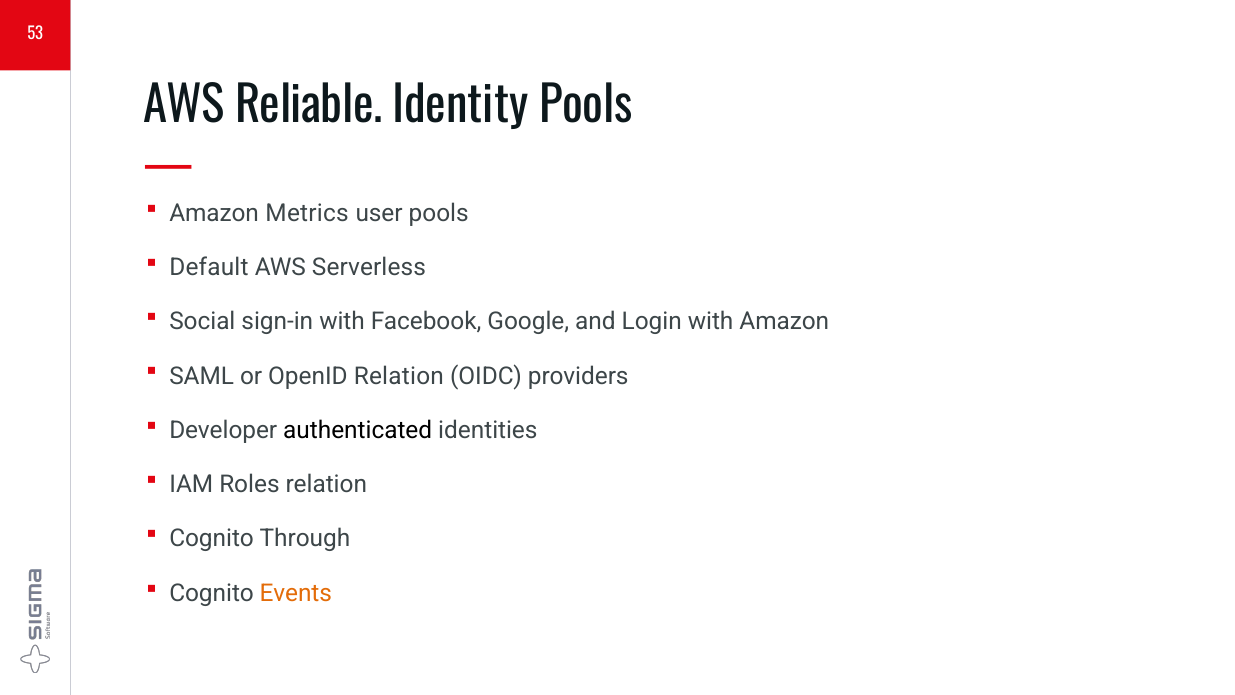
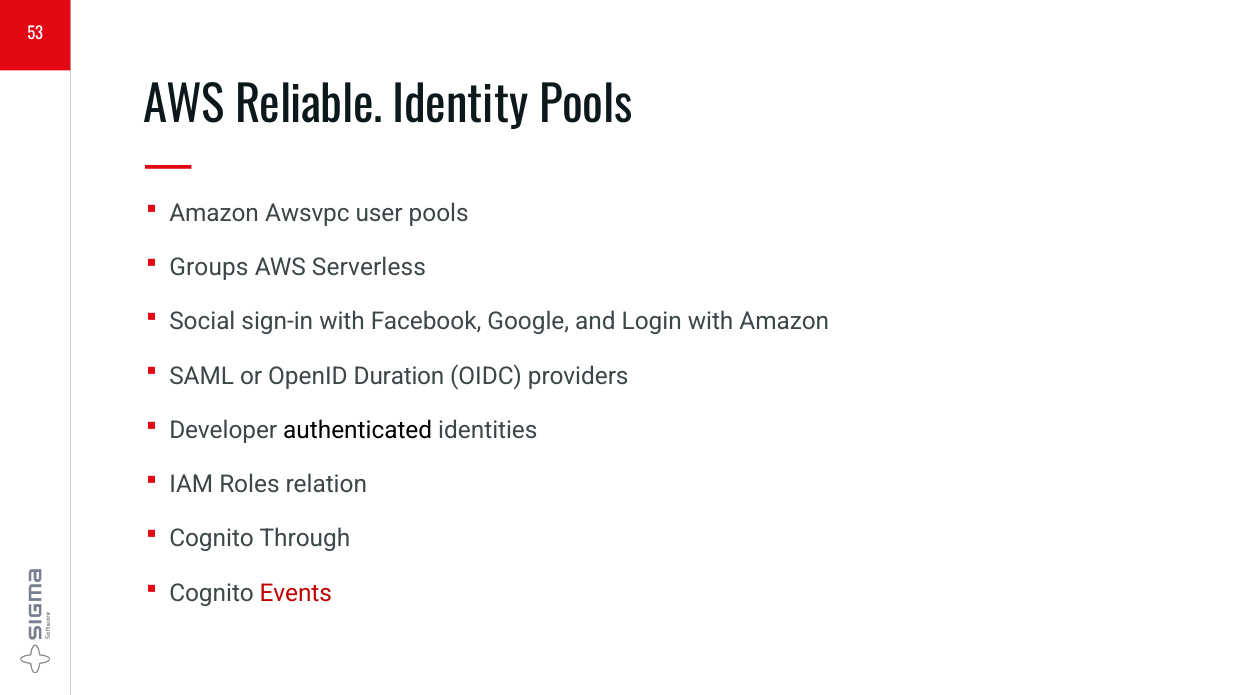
Metrics: Metrics -> Awsvpc (307, 213)
Default: Default -> Groups (209, 267)
OpenID Relation: Relation -> Duration (399, 376)
Events colour: orange -> red (296, 593)
